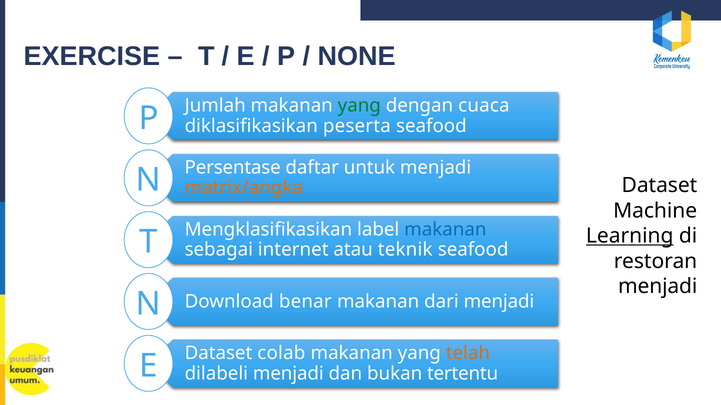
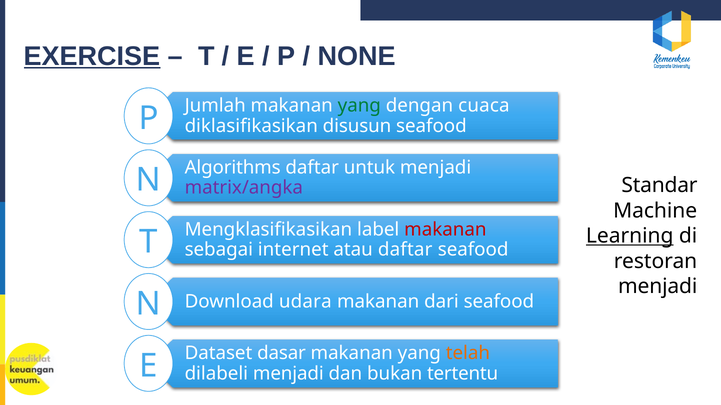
EXERCISE underline: none -> present (92, 56)
peserta: peserta -> disusun (357, 126)
Persentase: Persentase -> Algorithms (233, 168)
Dataset: Dataset -> Standar (660, 186)
matrix/angka colour: orange -> purple (244, 188)
makanan colour: blue -> red (445, 230)
atau teknik: teknik -> daftar (405, 250)
benar: benar -> udara (305, 302)
dari menjadi: menjadi -> seafood (499, 302)
colab: colab -> dasar (282, 354)
